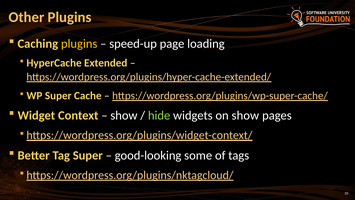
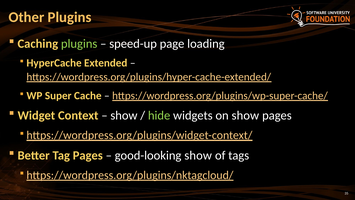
plugins colour: yellow -> light green (79, 44)
Tag Super: Super -> Pages (88, 155)
good-looking some: some -> show (198, 155)
